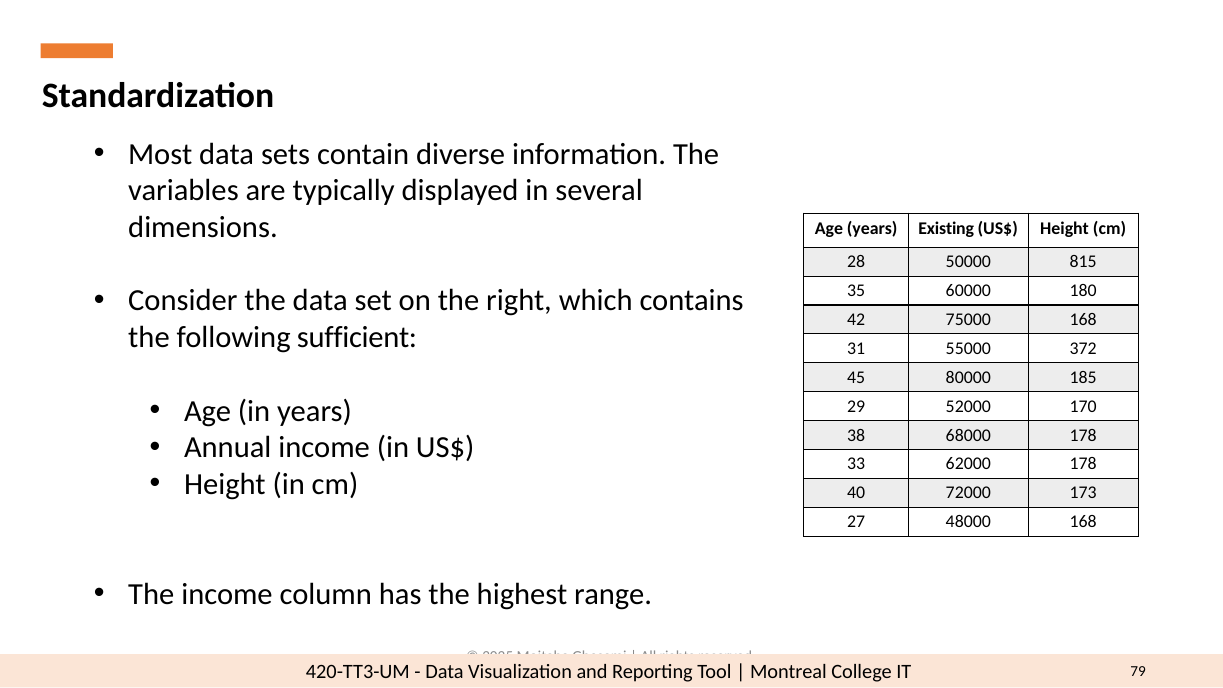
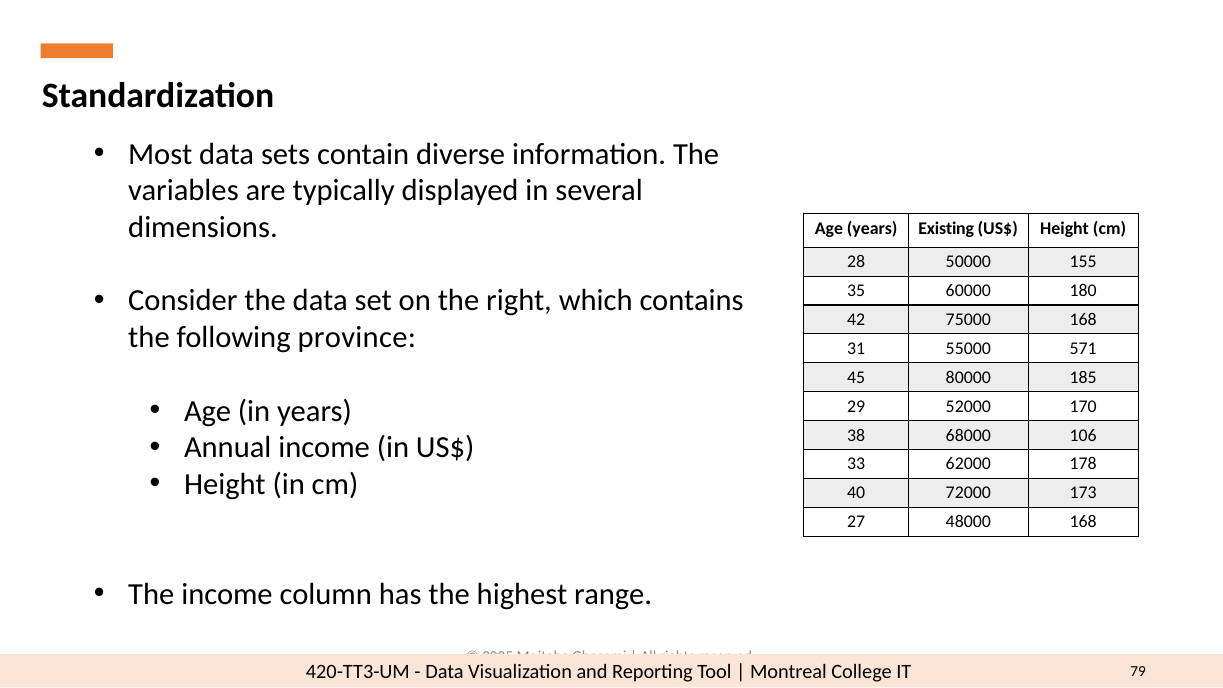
815: 815 -> 155 (1083, 262)
sufficient: sufficient -> province (357, 338)
372: 372 -> 571 (1083, 348)
68000 178: 178 -> 106 (1083, 435)
